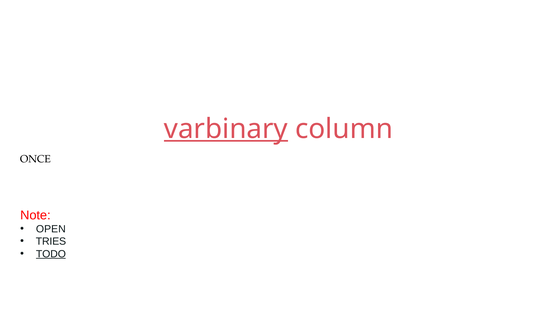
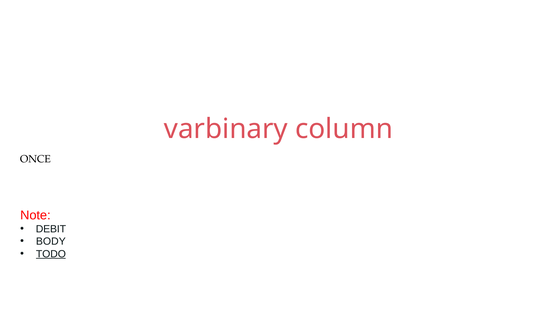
varbinary underline: present -> none (226, 129)
OPEN: OPEN -> DEBIT (51, 229)
TRIES: TRIES -> BODY (51, 242)
